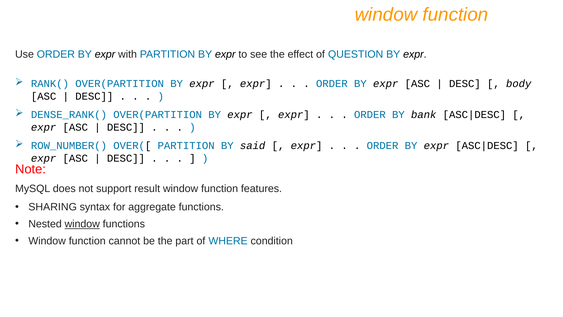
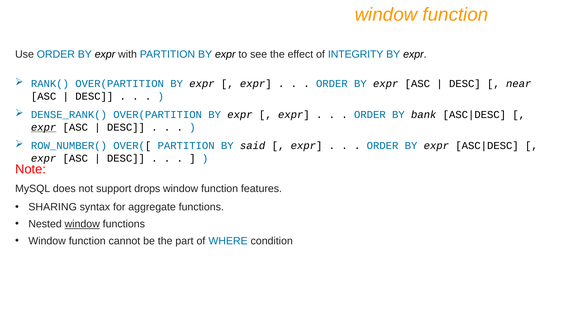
QUESTION: QUESTION -> INTEGRITY (356, 54)
body: body -> near (519, 84)
expr underline: none -> present (44, 127)
result: result -> drops (147, 189)
